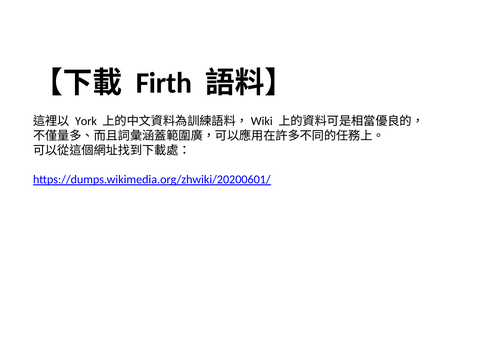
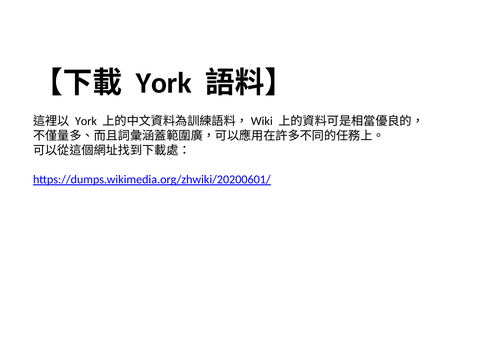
Firth: Firth -> York (164, 83)
